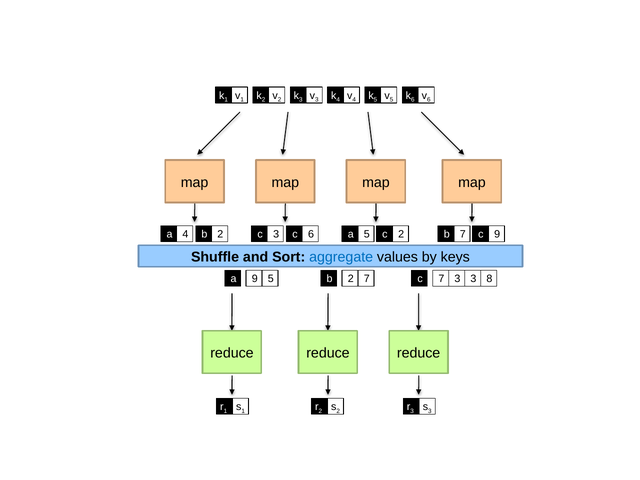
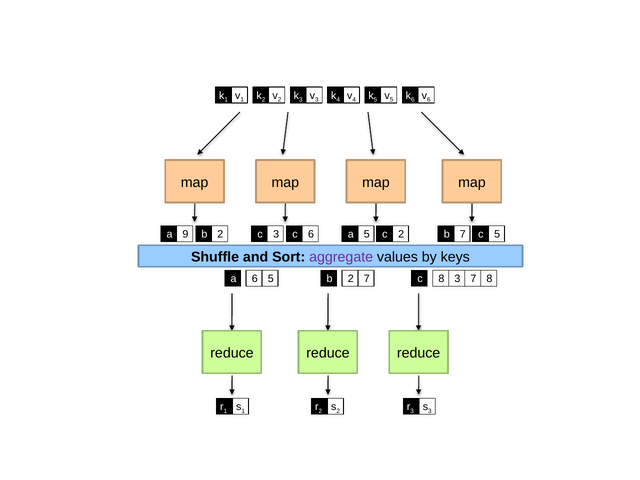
a 4: 4 -> 9 (185, 234)
7 9: 9 -> 5 (497, 234)
aggregate colour: blue -> purple (341, 257)
a 9: 9 -> 6 (255, 279)
7 c 7: 7 -> 8 (441, 279)
3 3: 3 -> 7 (473, 279)
